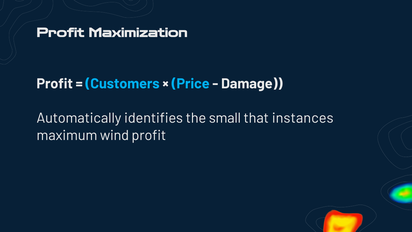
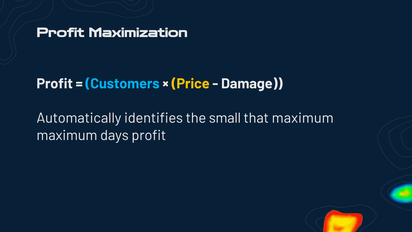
Price colour: light blue -> yellow (191, 84)
that instances: instances -> maximum (303, 118)
wind: wind -> days (114, 135)
